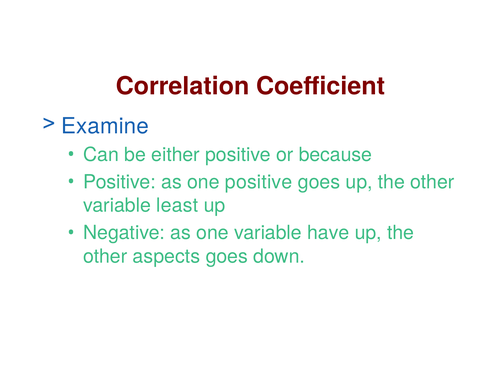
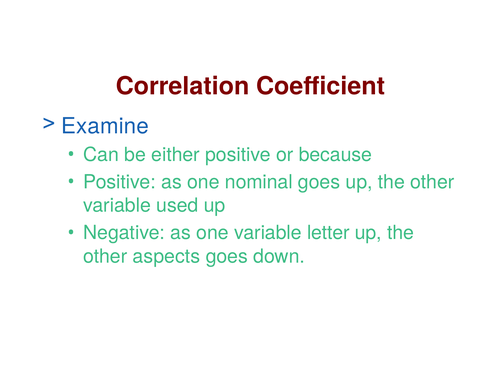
one positive: positive -> nominal (259, 182)
least: least -> used (177, 205)
have: have -> letter (328, 233)
